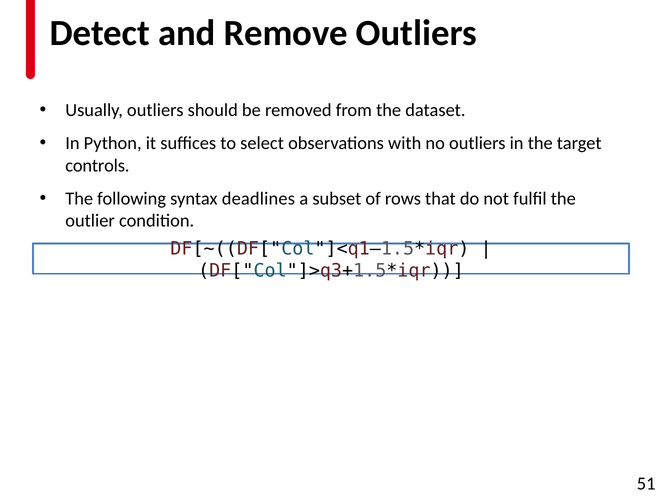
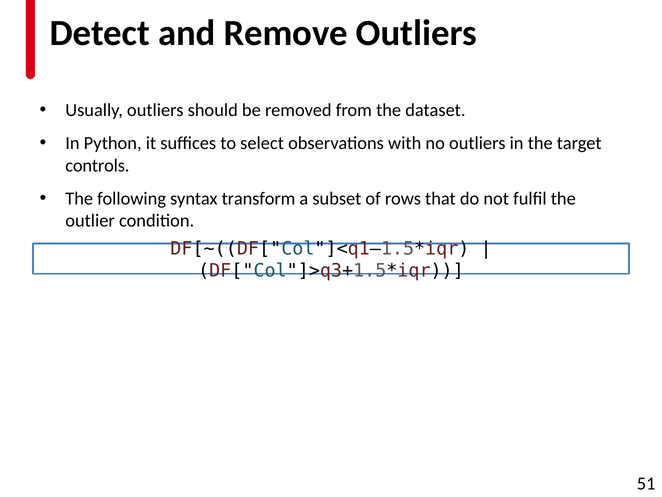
deadlines: deadlines -> transform (259, 198)
